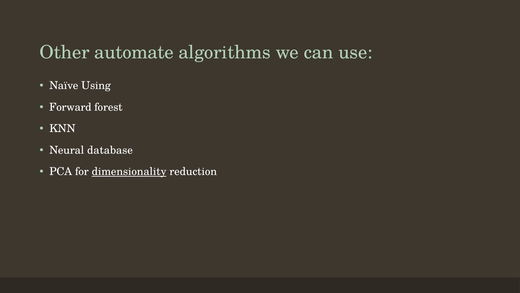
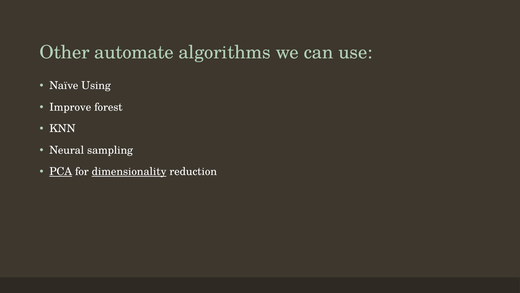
Forward: Forward -> Improve (70, 107)
database: database -> sampling (110, 150)
PCA underline: none -> present (61, 171)
